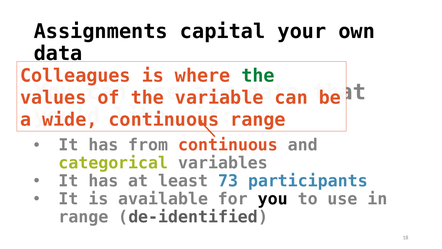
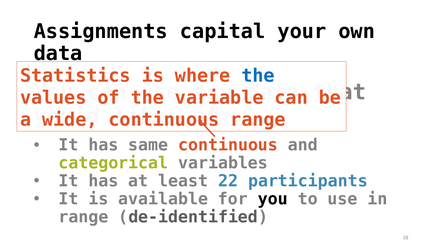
Colleagues: Colleagues -> Statistics (75, 76)
the colour: green -> blue (258, 76)
from: from -> same (148, 145)
73: 73 -> 22 (228, 181)
